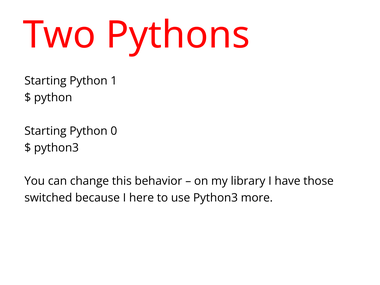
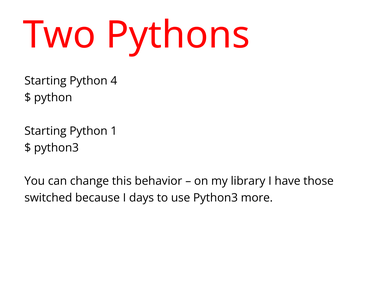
1: 1 -> 4 (114, 81)
0: 0 -> 1 (114, 131)
here: here -> days (142, 198)
